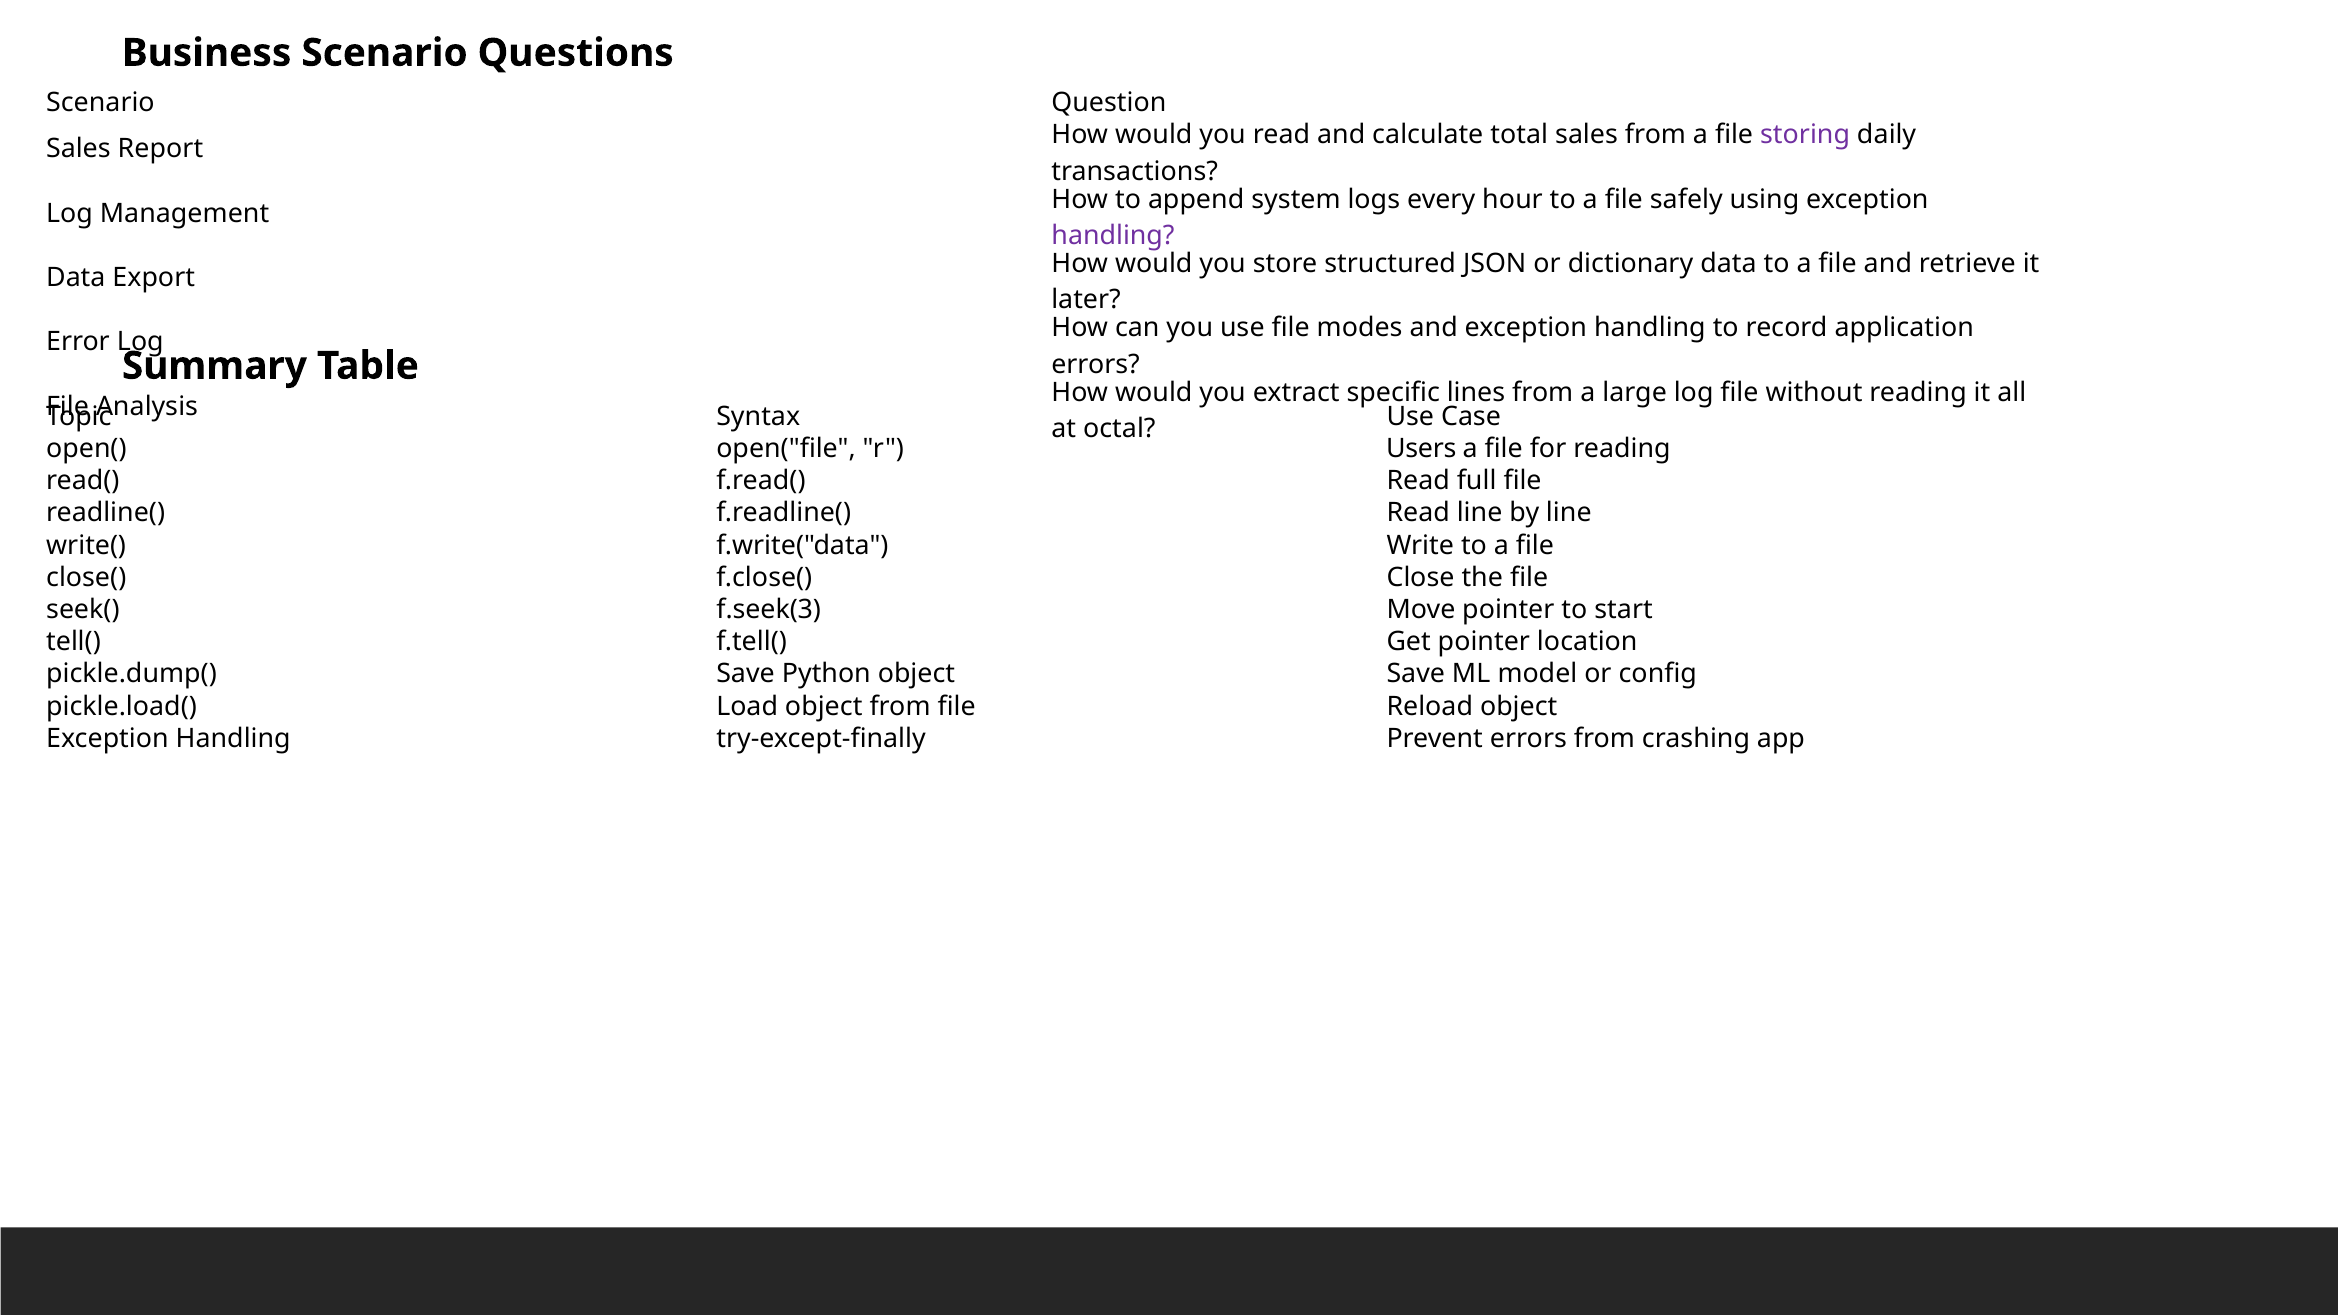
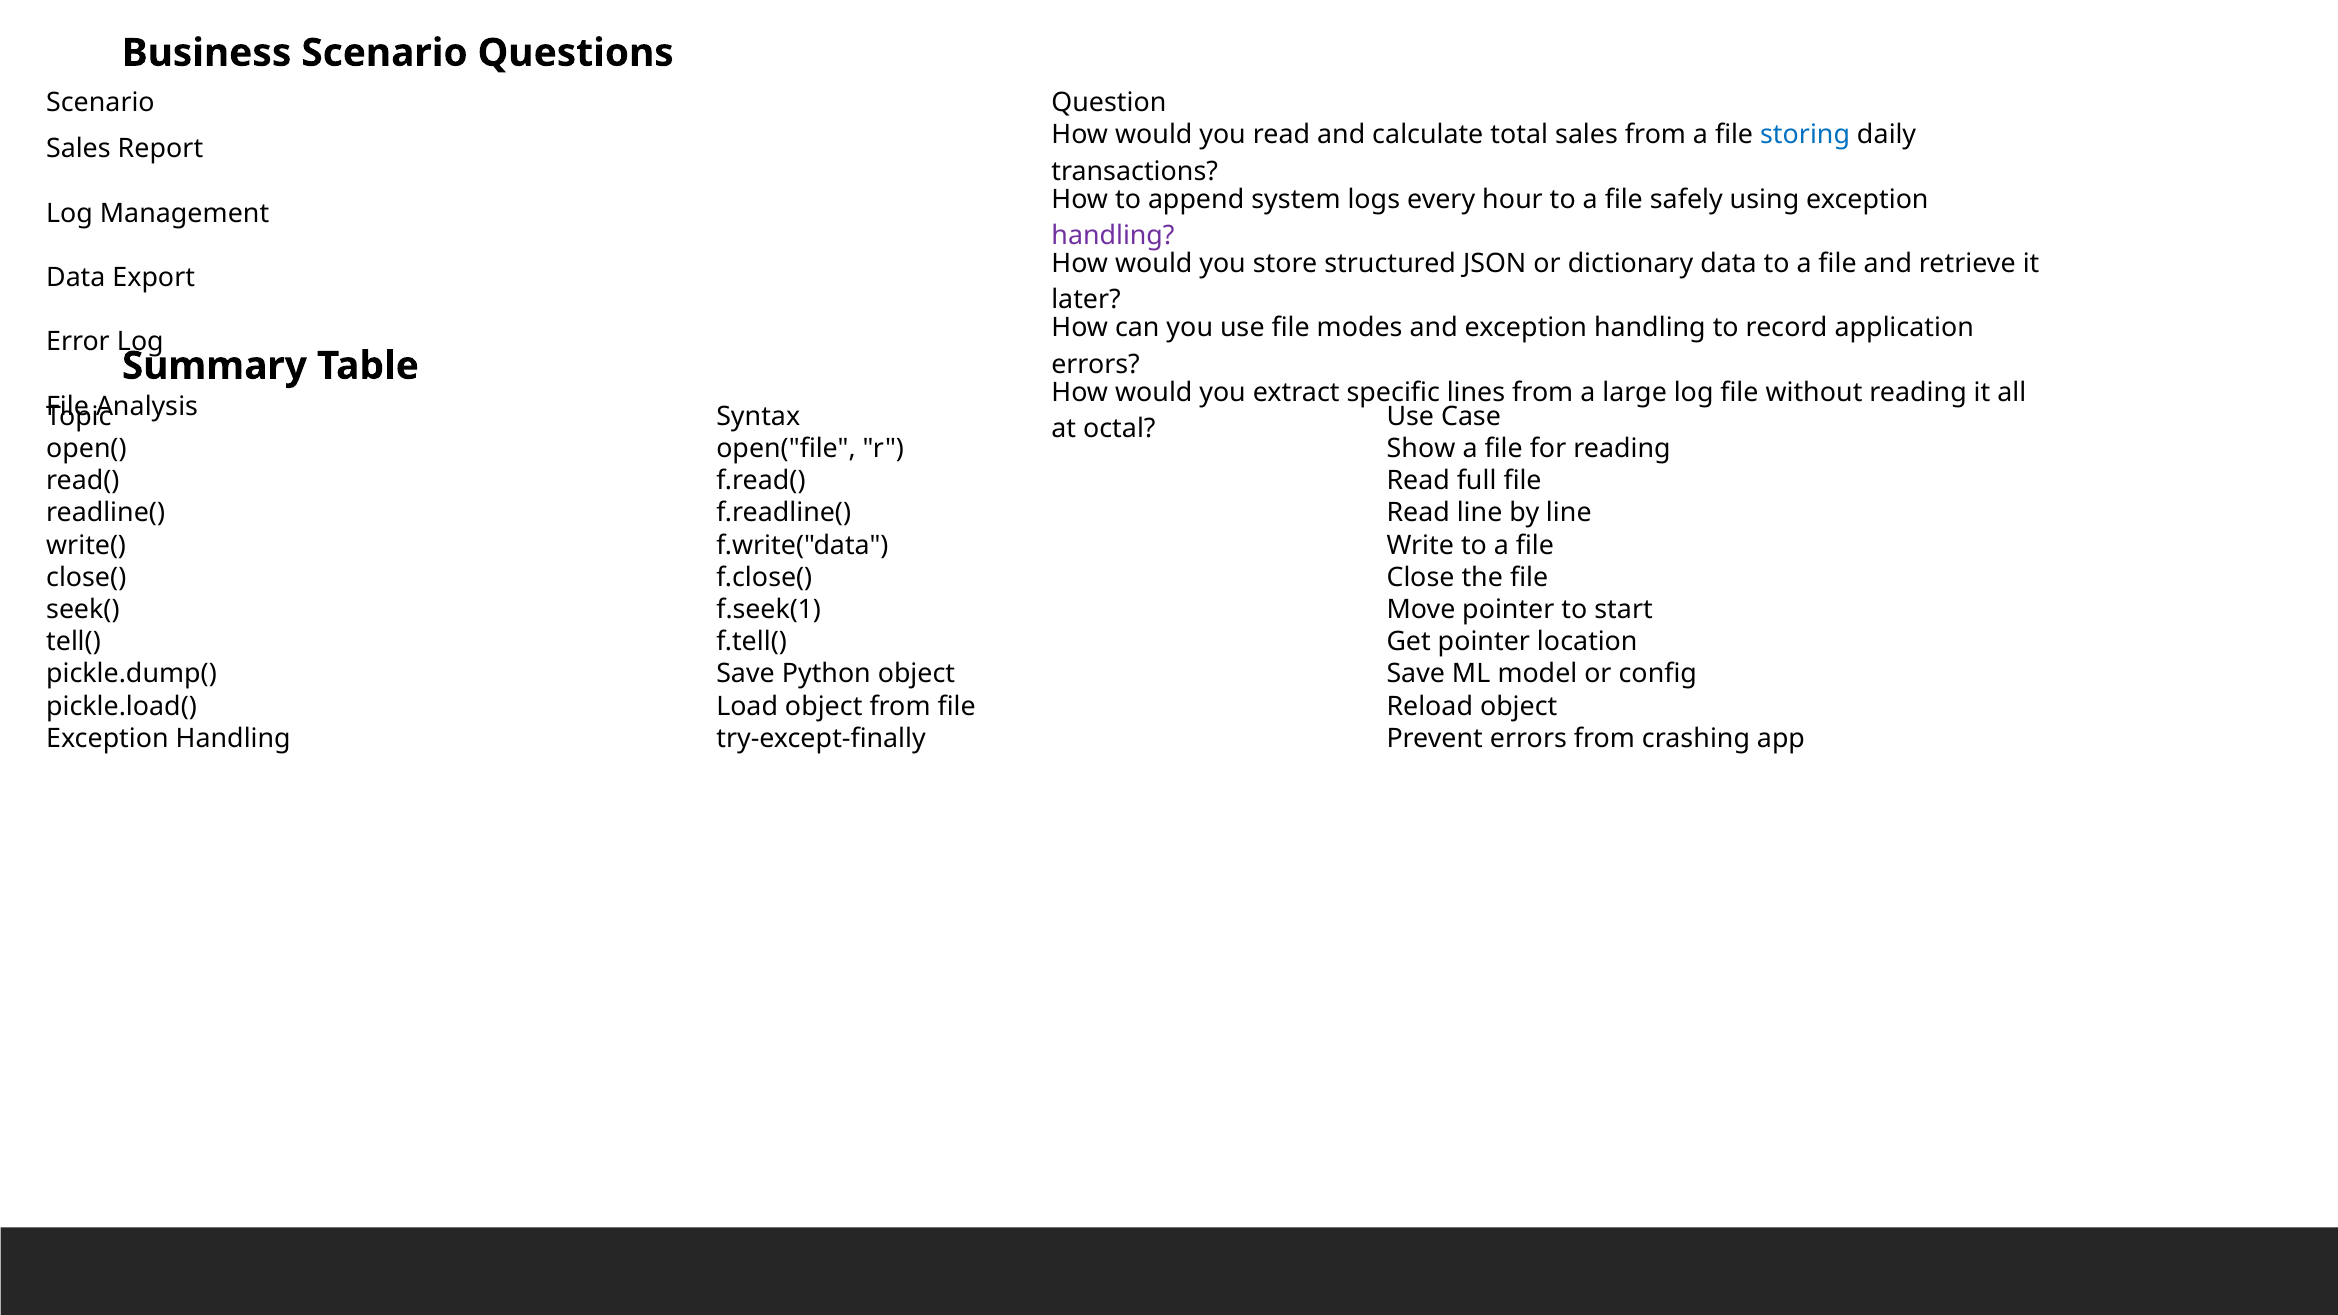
storing colour: purple -> blue (1805, 135)
Users: Users -> Show (1421, 449)
f.seek(3: f.seek(3 -> f.seek(1 (769, 610)
